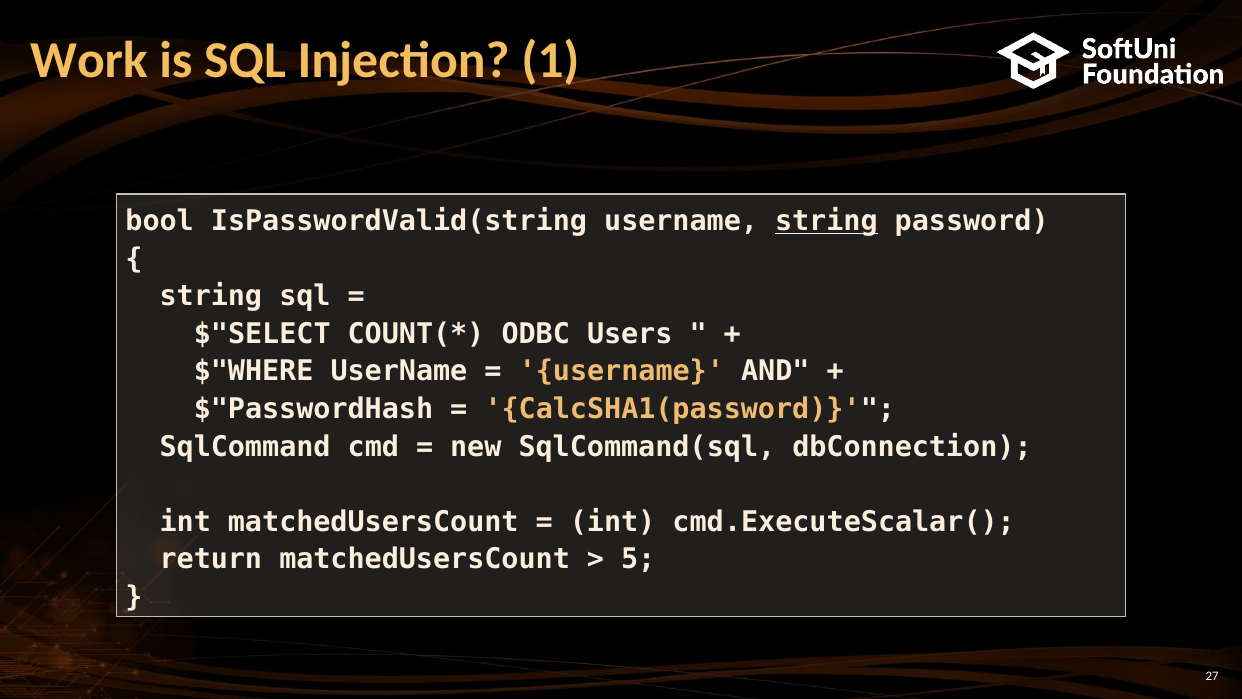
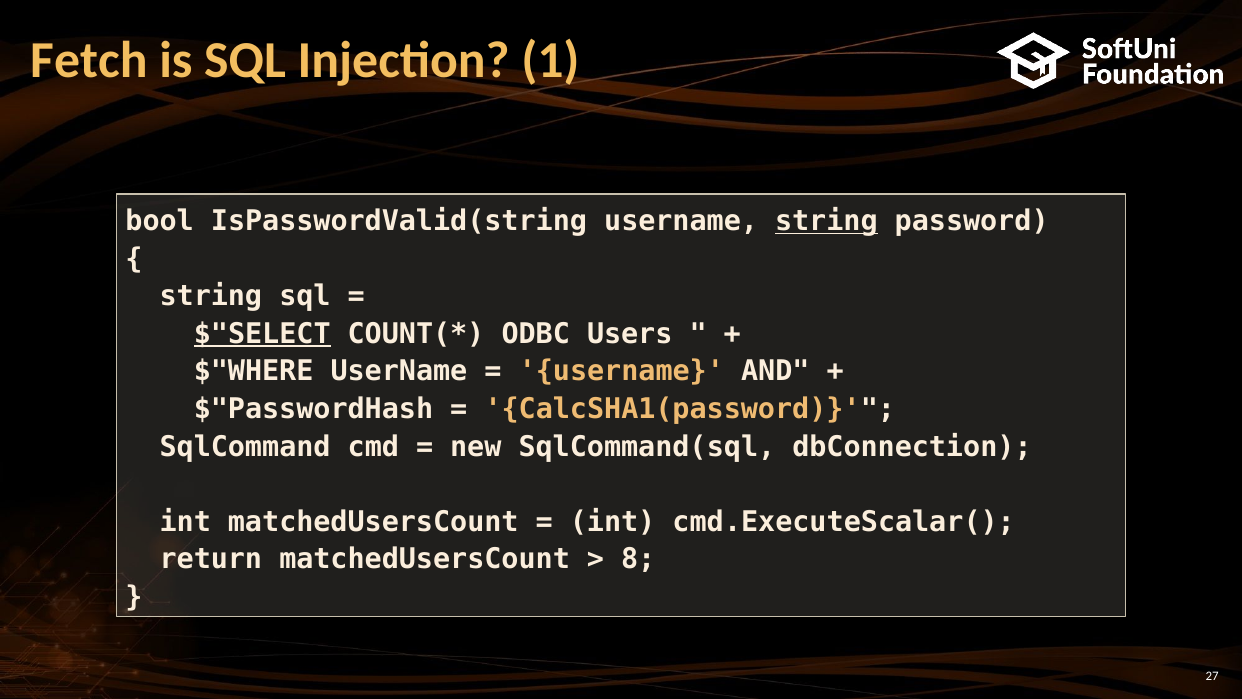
Work: Work -> Fetch (89, 60)
$"SELECT underline: none -> present (262, 334)
5: 5 -> 8 (638, 559)
